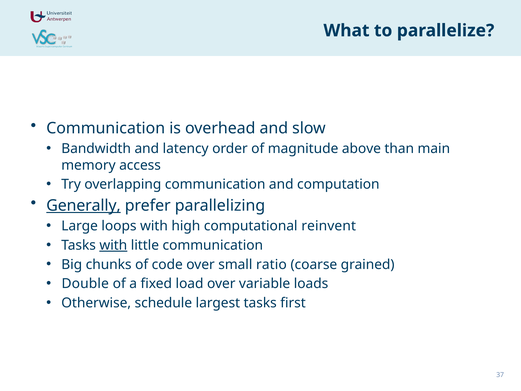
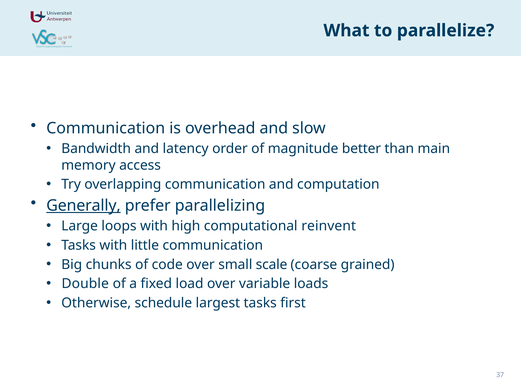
above: above -> better (361, 149)
with underline: present -> none (113, 245)
ratio: ratio -> scale (272, 264)
